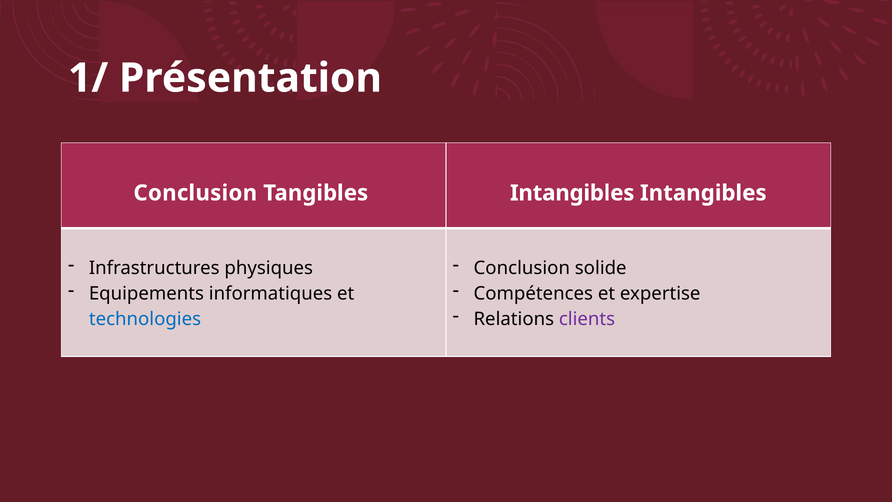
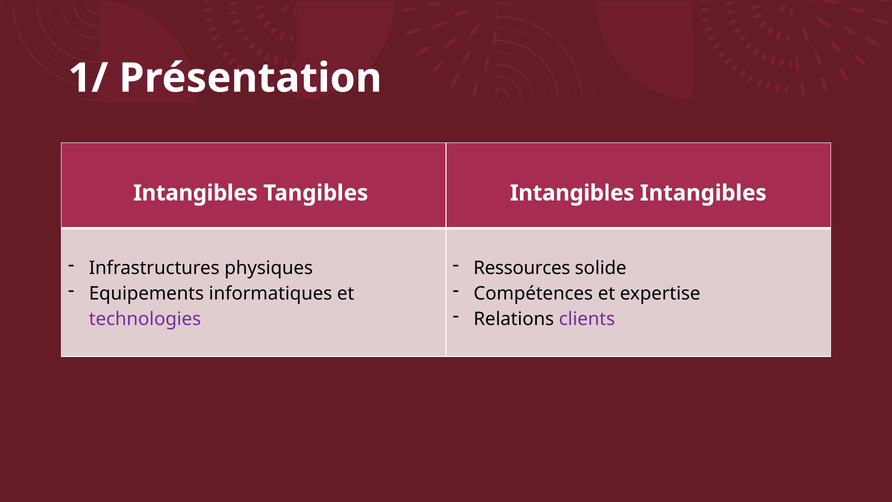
Conclusion: Conclusion -> Intangibles (195, 193)
Conclusion: Conclusion -> Ressources (522, 268)
technologies colour: blue -> purple (145, 319)
